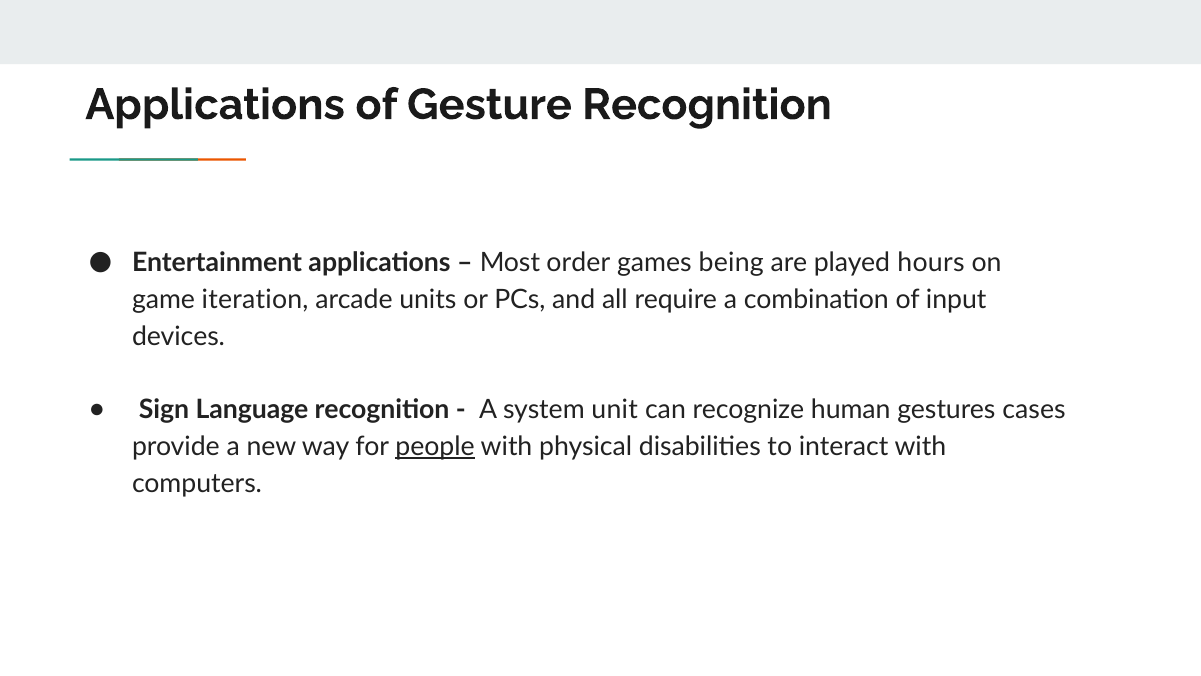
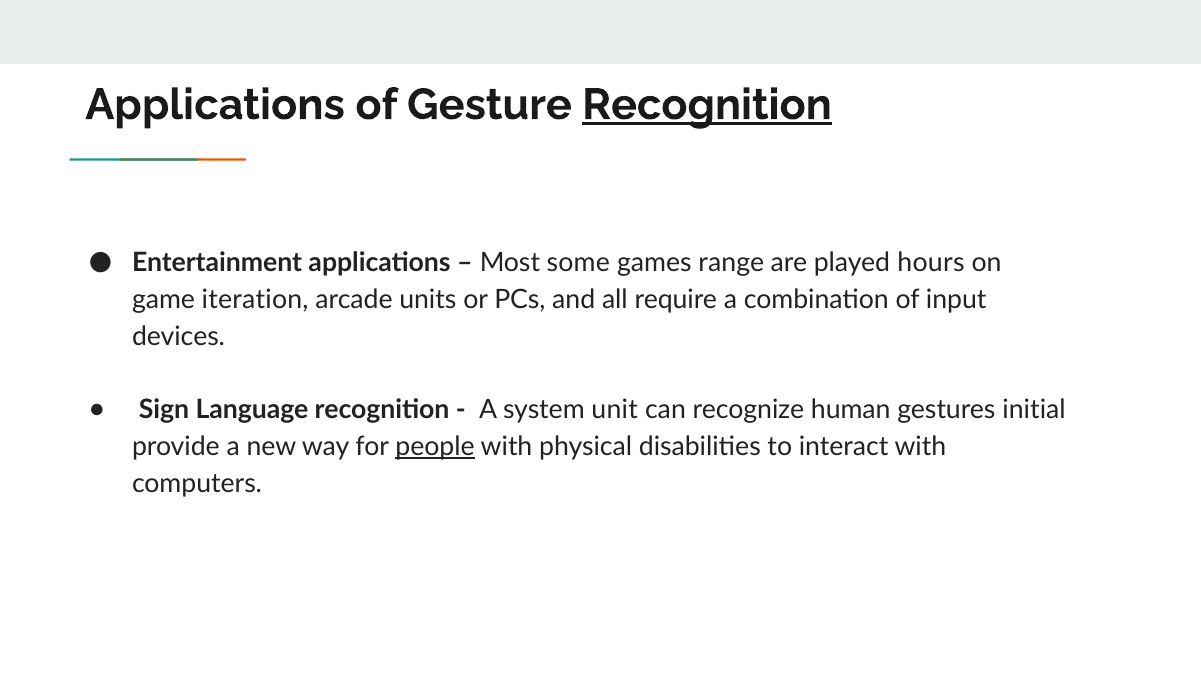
Recognition underline: none -> present (707, 105)
order: order -> some (578, 262)
being: being -> range (731, 262)
cases: cases -> initial (1034, 410)
